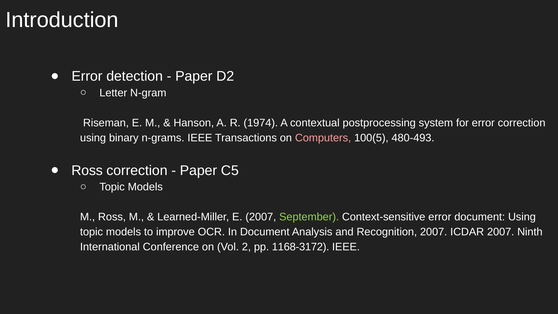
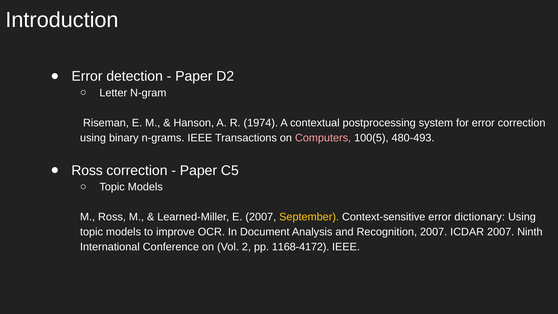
September colour: light green -> yellow (309, 217)
error document: document -> dictionary (480, 217)
1168-3172: 1168-3172 -> 1168-4172 (301, 247)
